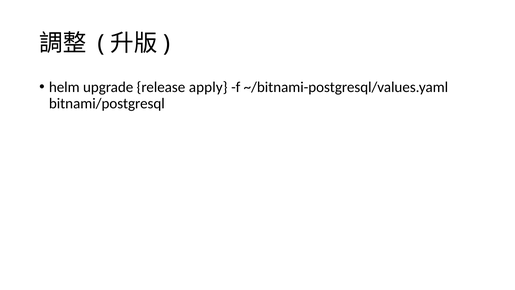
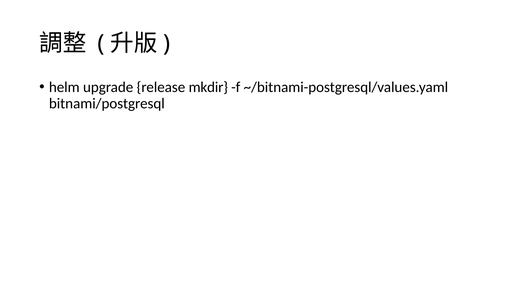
apply: apply -> mkdir (208, 87)
